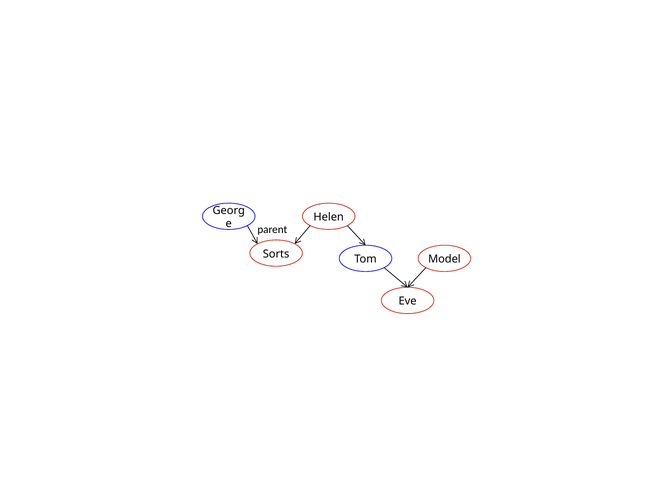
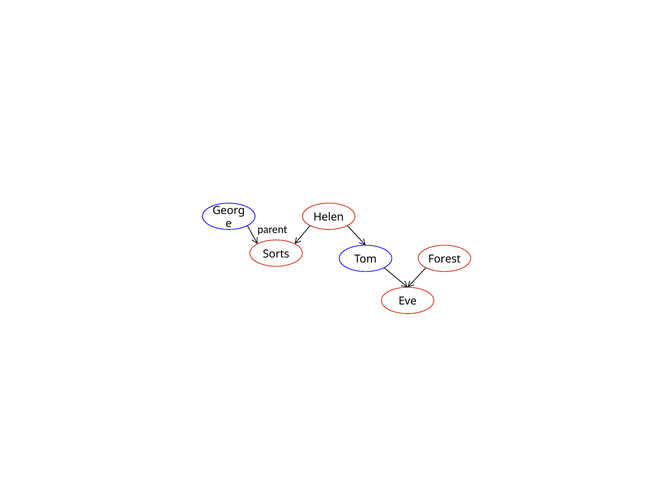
Model: Model -> Forest (444, 259)
